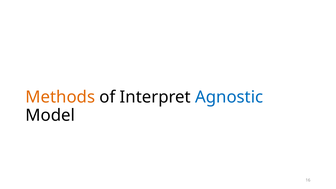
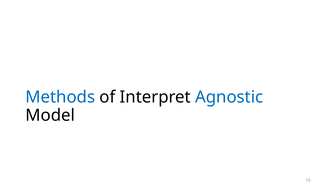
Methods colour: orange -> blue (60, 97)
